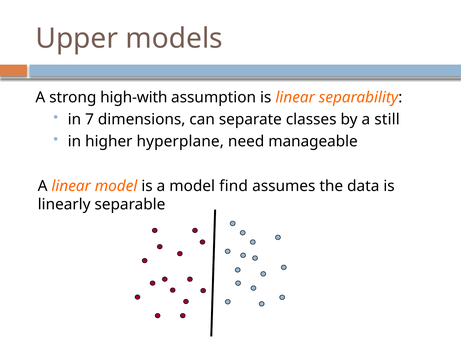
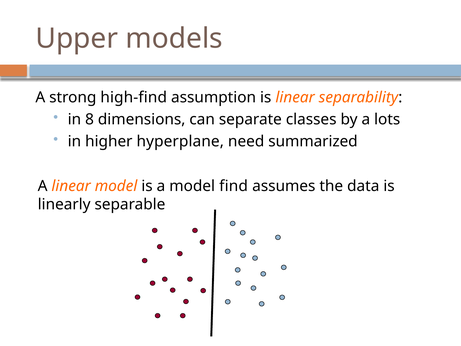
high-with: high-with -> high-find (134, 97)
7: 7 -> 8 (90, 119)
still: still -> lots (387, 119)
manageable: manageable -> summarized (313, 141)
